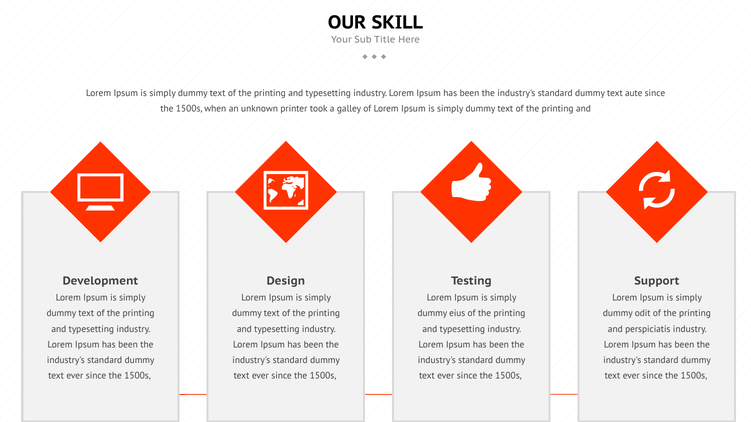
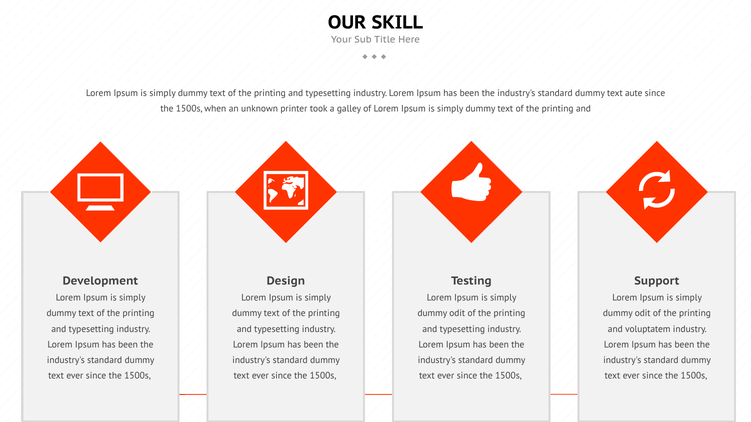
eius: eius -> odit (457, 314)
perspiciatis: perspiciatis -> voluptatem (648, 329)
